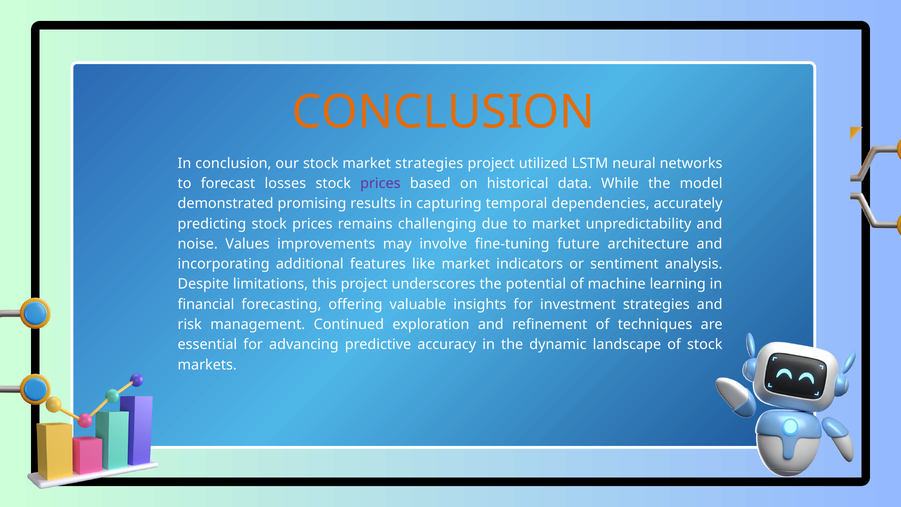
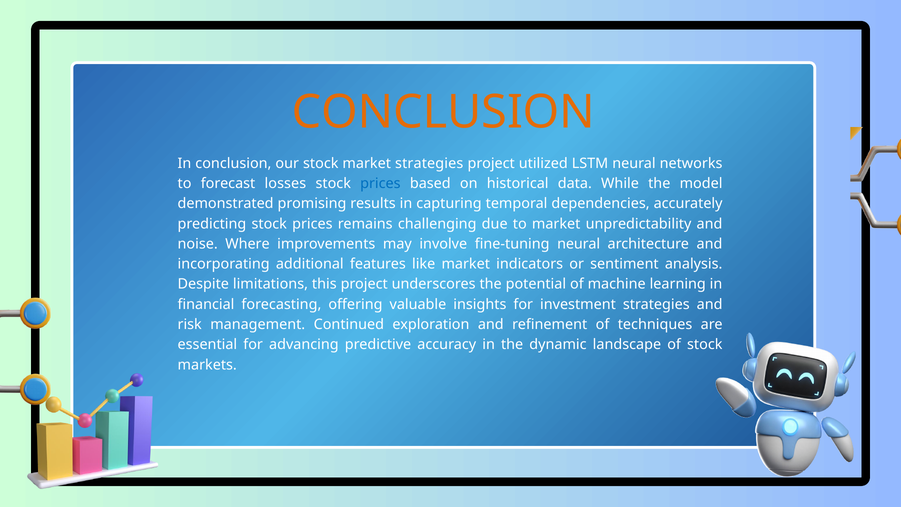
prices colour: purple -> blue (380, 183)
Values: Values -> Where (247, 244)
fine-tuning future: future -> neural (579, 244)
